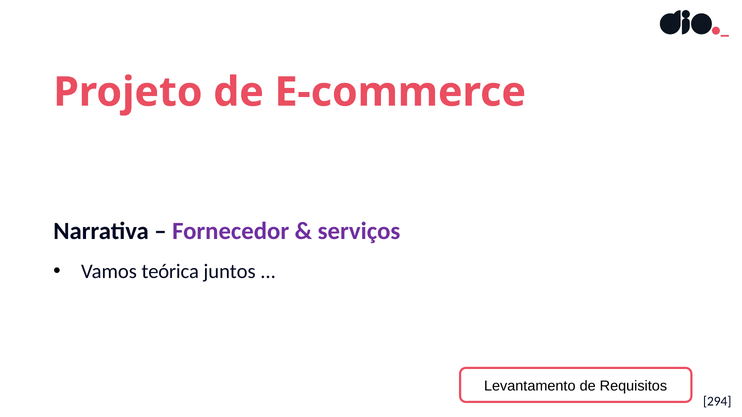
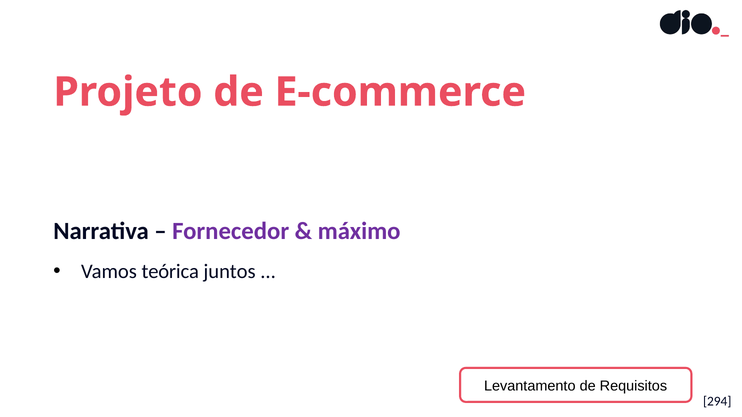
serviços: serviços -> máximo (359, 231)
